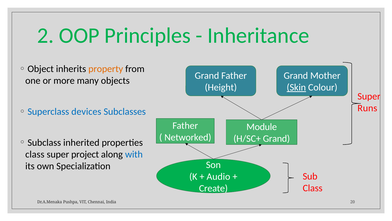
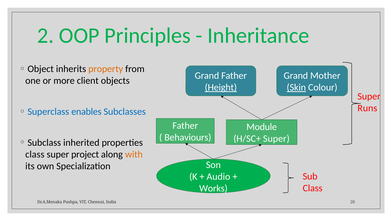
many: many -> client (88, 81)
Height underline: none -> present (221, 87)
devices: devices -> enables (86, 111)
Networked: Networked -> Behaviours (188, 137)
H/SC+ Grand: Grand -> Super (276, 138)
with colour: blue -> orange (134, 154)
Create: Create -> Works (213, 188)
